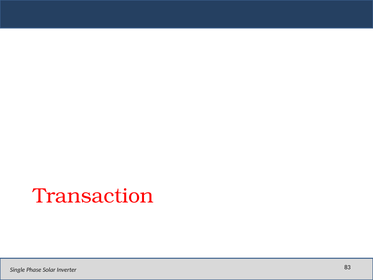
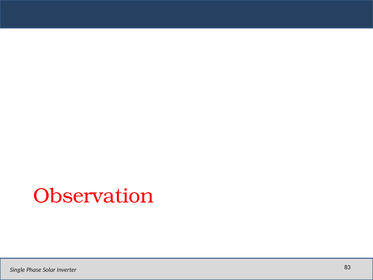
Transaction: Transaction -> Observation (93, 196)
